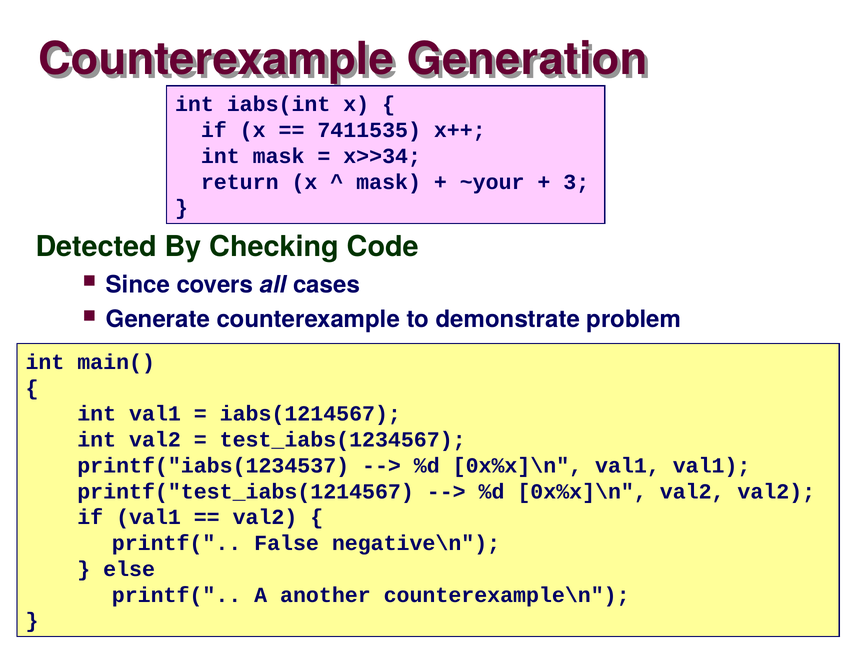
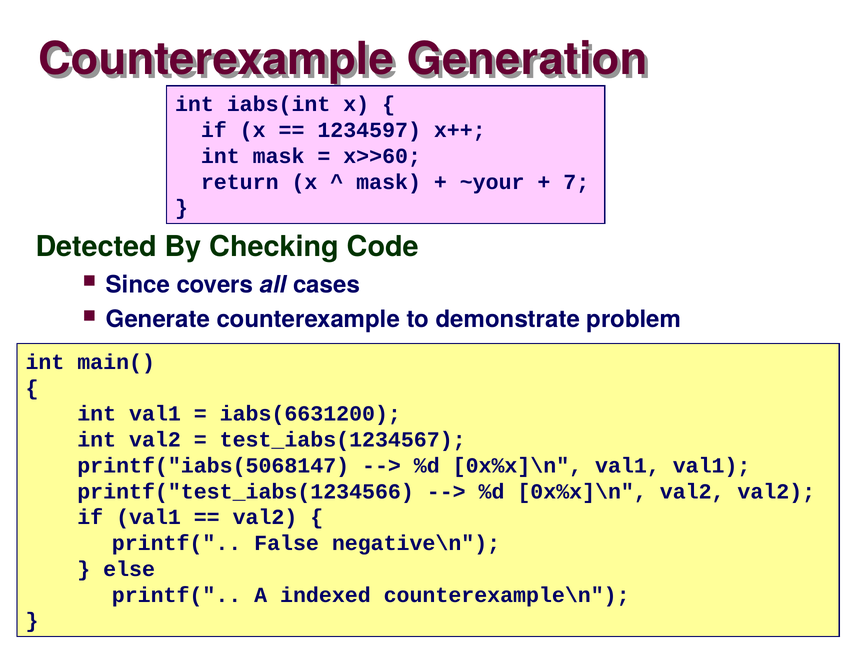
7411535: 7411535 -> 1234597 (369, 130)
x>>34: x>>34 -> x>>60 (382, 156)
3: 3 -> 7 (576, 182)
iabs(1214567: iabs(1214567 -> iabs(6631200 (310, 414)
printf("iabs(1234537: printf("iabs(1234537 -> printf("iabs(5068147 (213, 466)
printf("test_iabs(1214567: printf("test_iabs(1214567 -> printf("test_iabs(1234566 (246, 492)
another: another -> indexed (325, 595)
